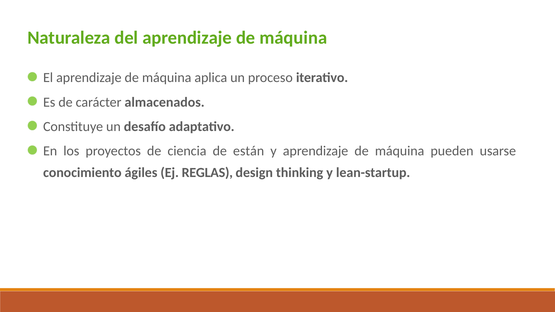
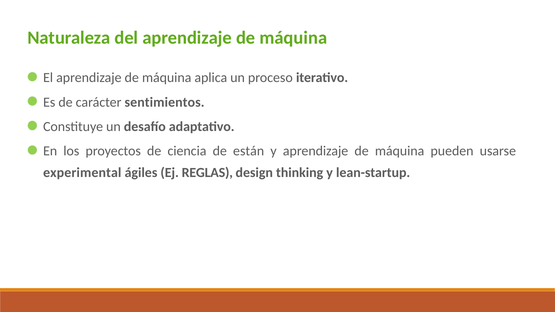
almacenados: almacenados -> sentimientos (165, 102)
conocimiento: conocimiento -> experimental (82, 173)
